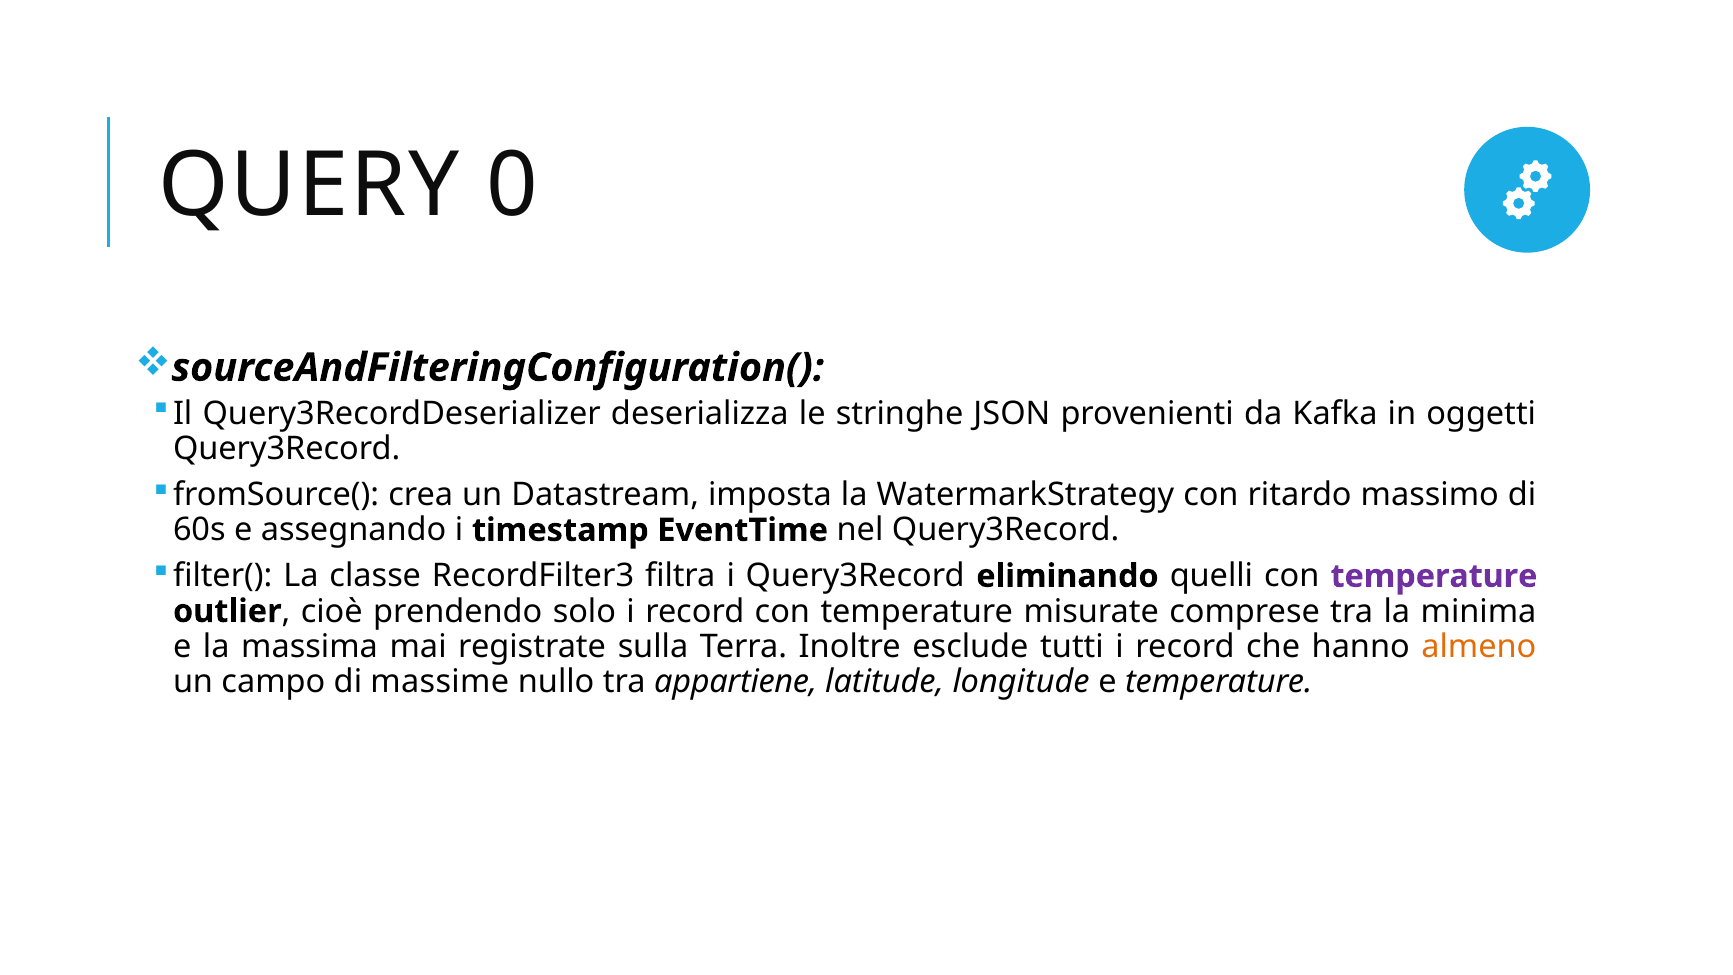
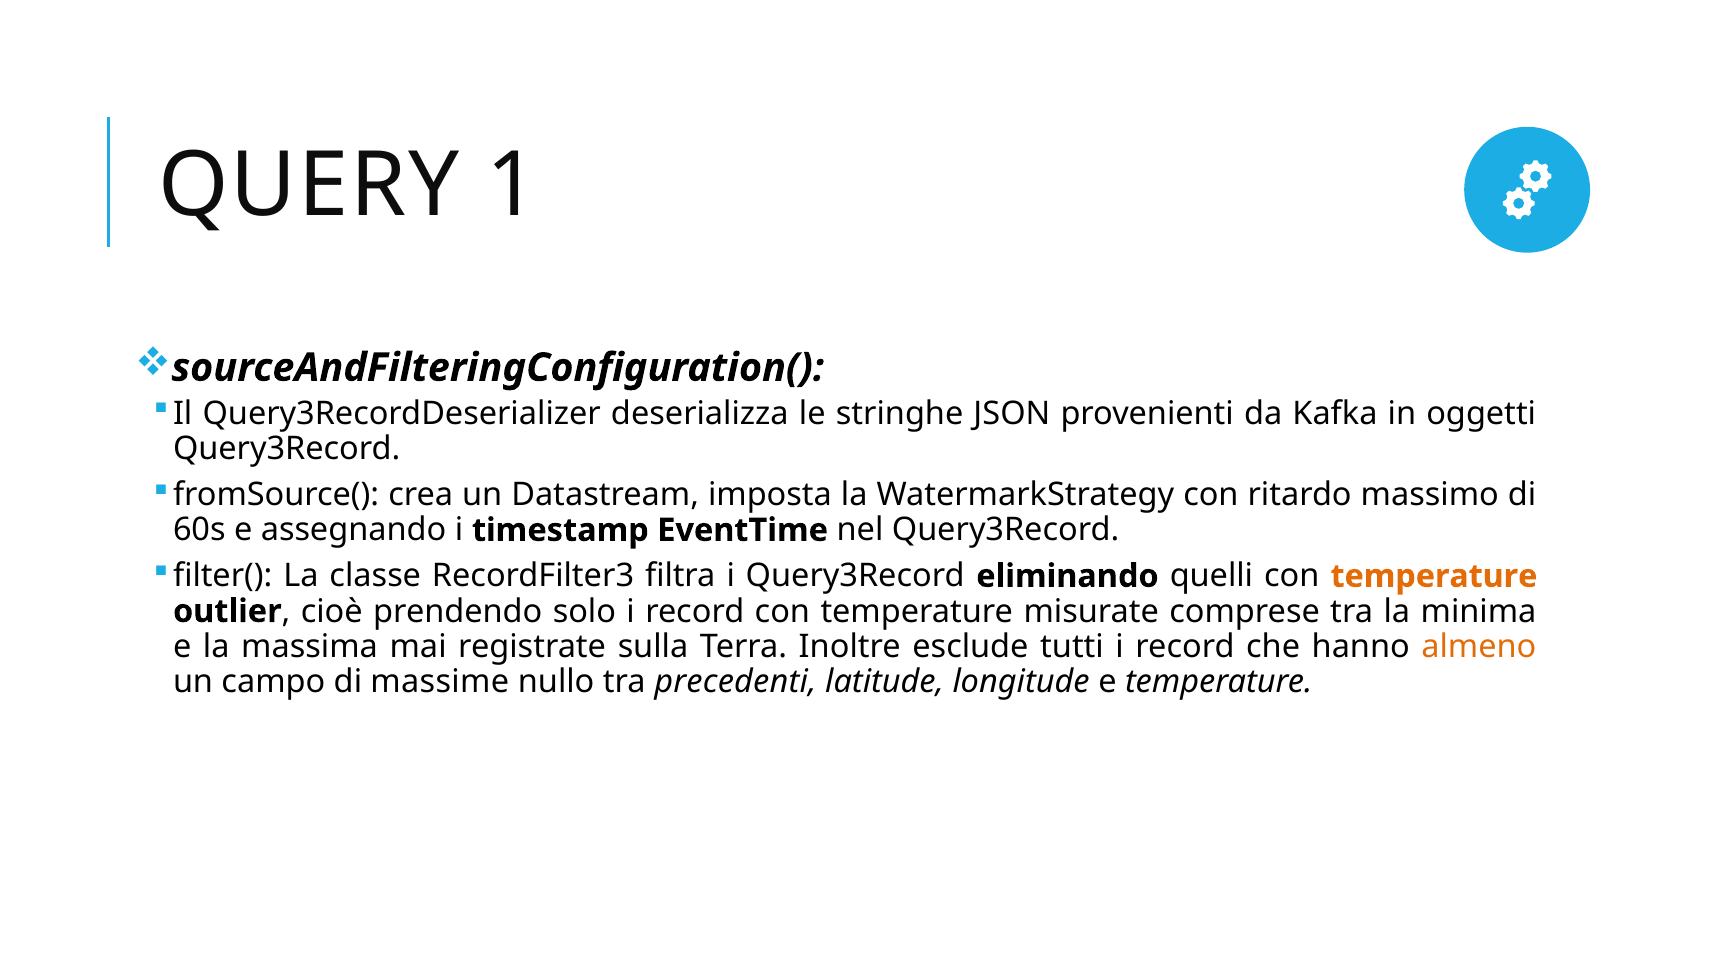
0: 0 -> 1 (512, 186)
temperature colour: purple -> orange (1434, 576)
appartiene: appartiene -> precedenti (735, 681)
